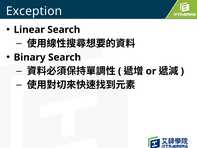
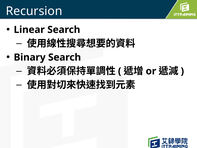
Exception: Exception -> Recursion (34, 11)
